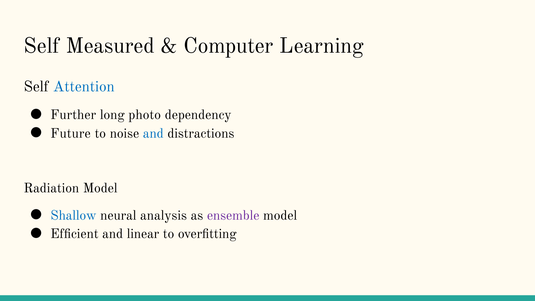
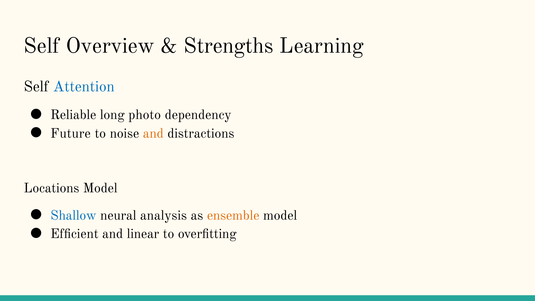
Measured: Measured -> Overview (110, 46)
Computer: Computer -> Strengths (229, 46)
Further: Further -> Reliable (73, 115)
and colour: blue -> orange (153, 133)
Radiation: Radiation -> Locations (51, 188)
ensemble colour: purple -> orange (233, 215)
